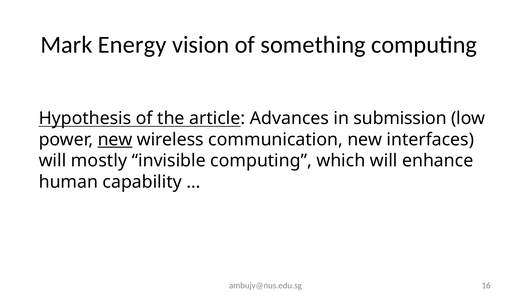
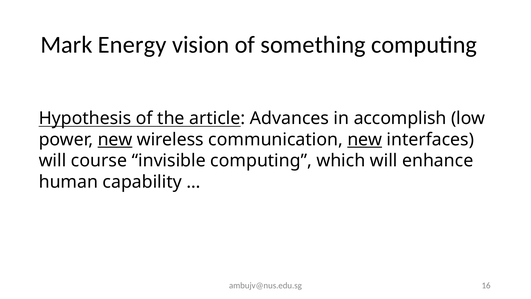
submission: submission -> accomplish (400, 118)
new underline: none -> present (365, 139)
mostly: mostly -> course (99, 161)
